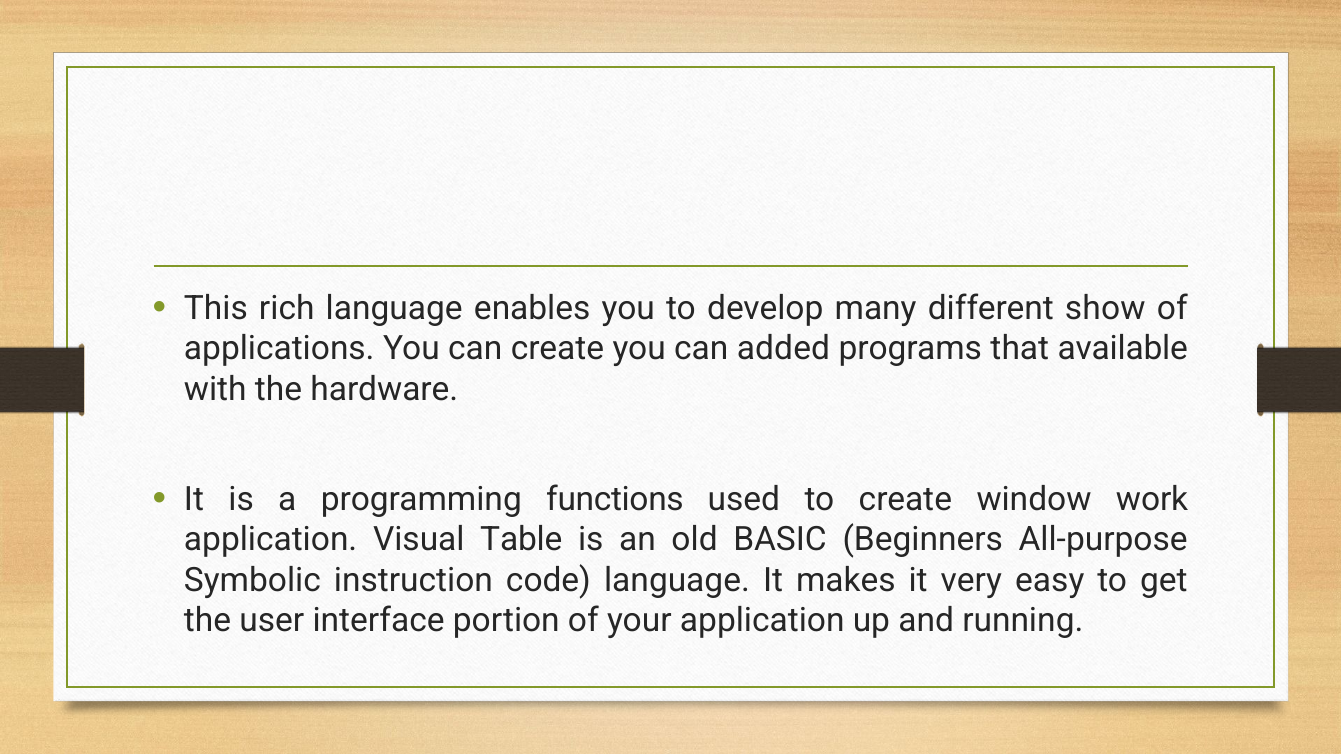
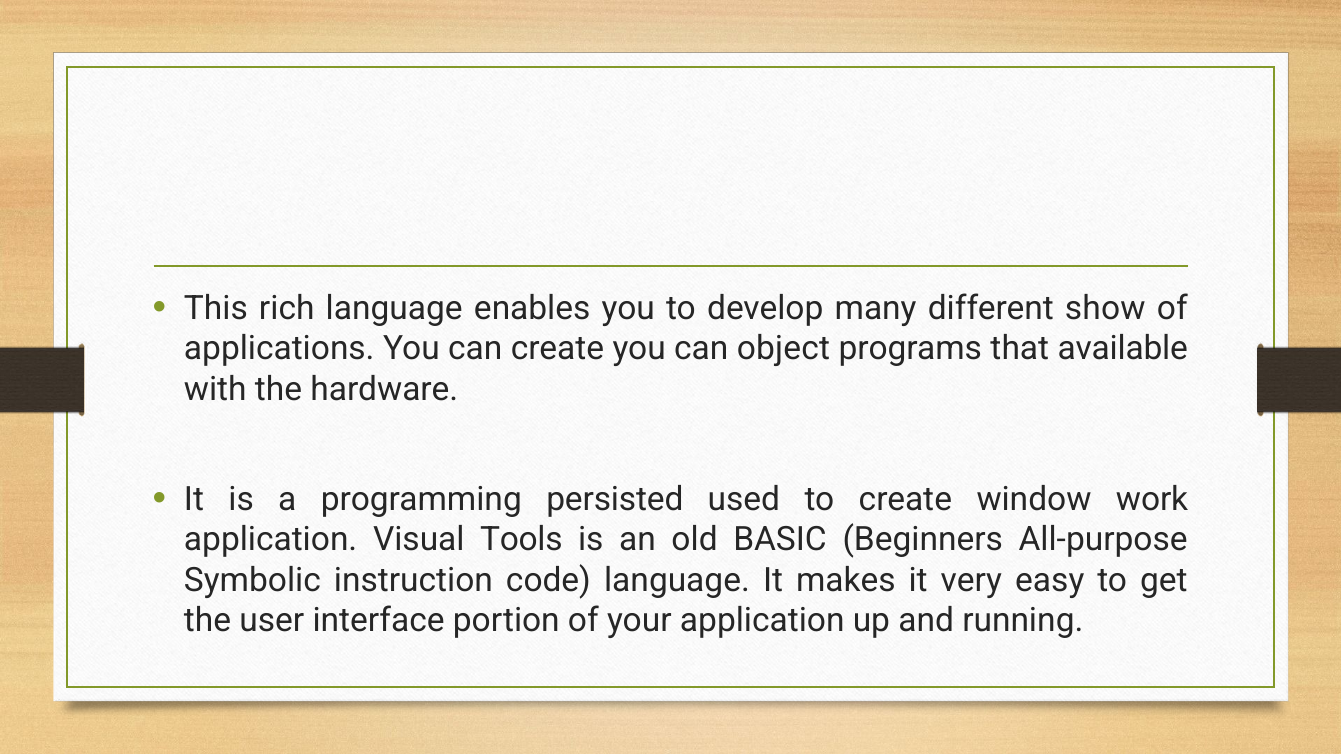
added: added -> object (783, 349)
functions: functions -> persisted (615, 500)
Table: Table -> Tools (521, 540)
